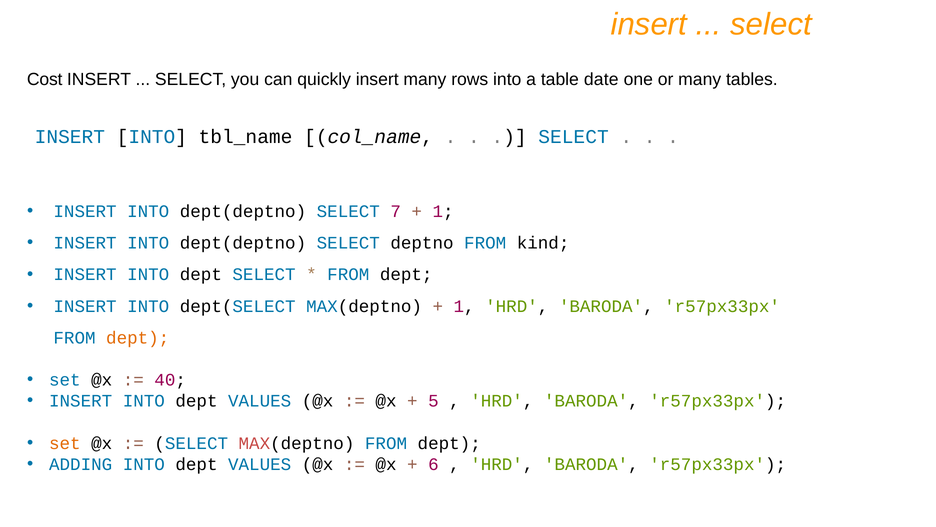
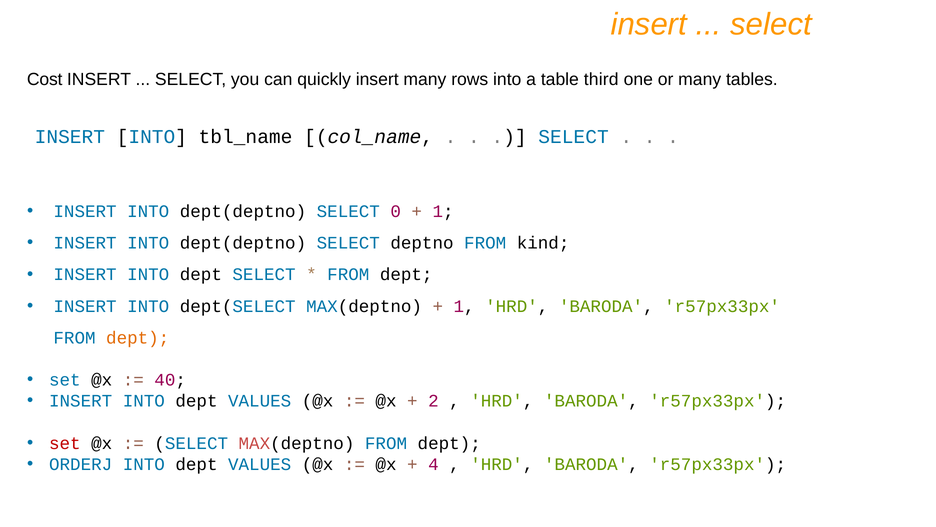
date: date -> third (601, 80)
7: 7 -> 0 (396, 211)
5: 5 -> 2 (433, 401)
set colour: orange -> red (65, 443)
ADDING: ADDING -> ORDERJ (81, 464)
6: 6 -> 4 (433, 464)
